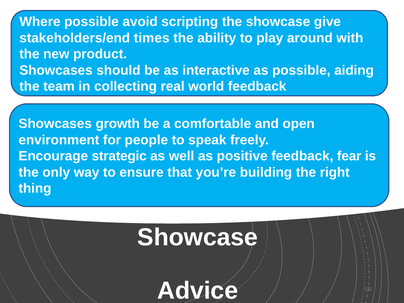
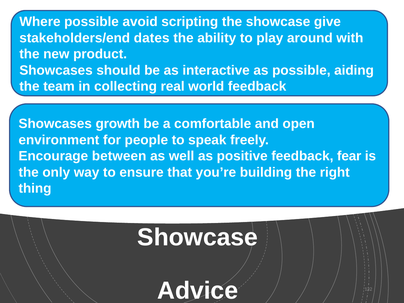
times: times -> dates (152, 38)
strategic: strategic -> between (119, 156)
